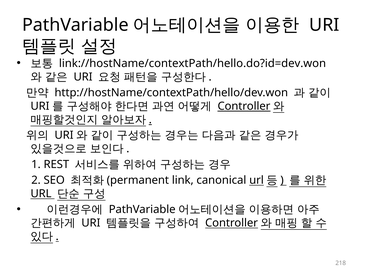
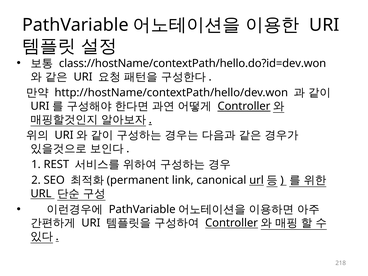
link://hostName/contextPath/hello.do?id=dev.won: link://hostName/contextPath/hello.do?id=dev.won -> class://hostName/contextPath/hello.do?id=dev.won (193, 63)
